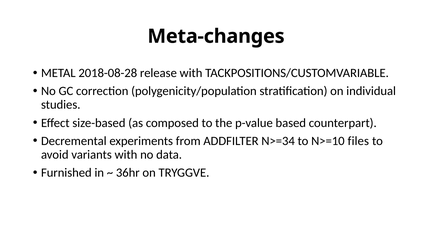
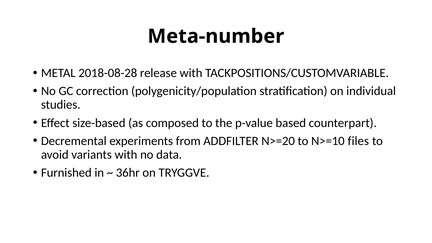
Meta-changes: Meta-changes -> Meta-number (216, 36)
N>=34: N>=34 -> N>=20 (278, 141)
